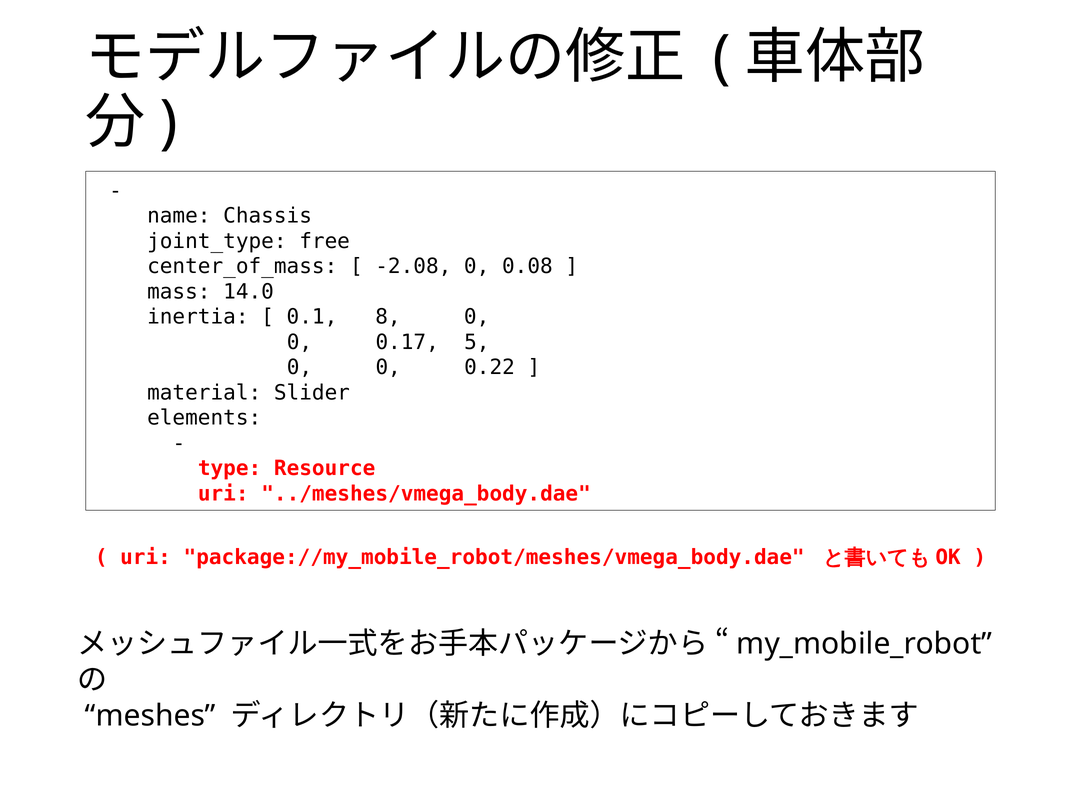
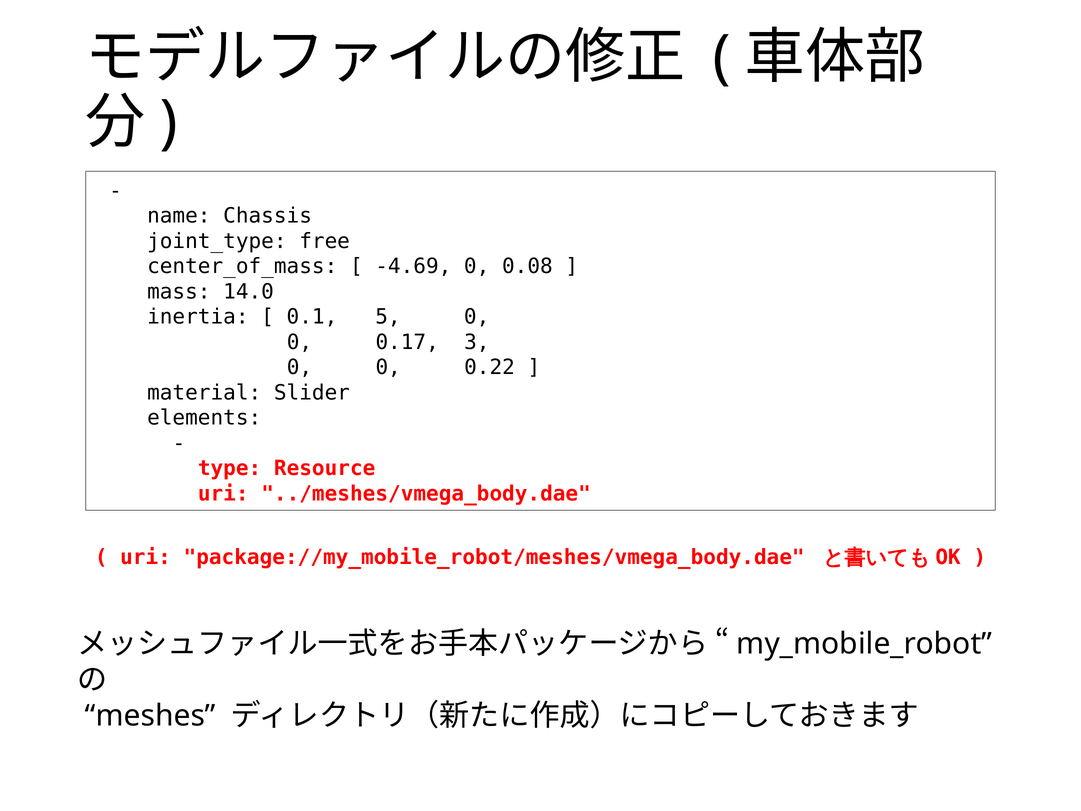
-2.08: -2.08 -> -4.69 (413, 266)
8: 8 -> 5 (388, 317)
5: 5 -> 3 (477, 342)
